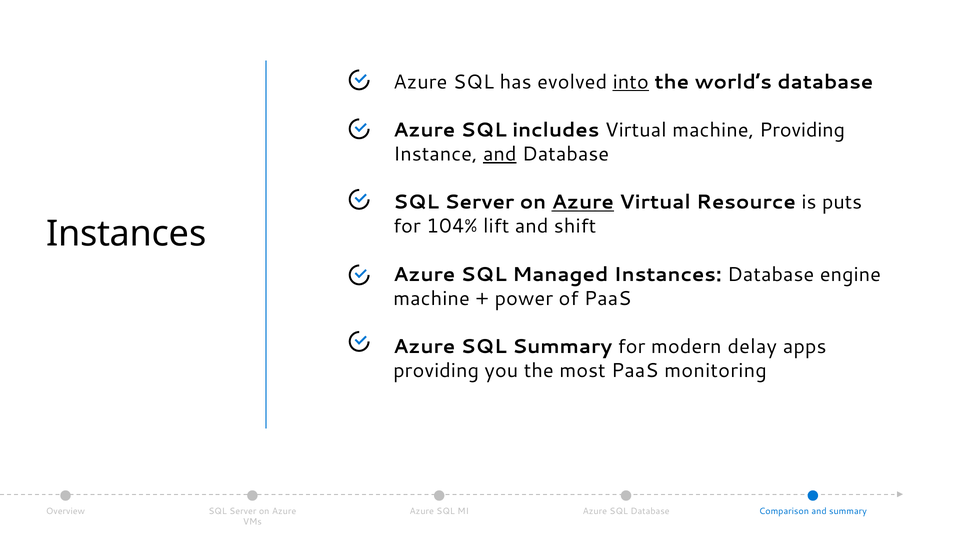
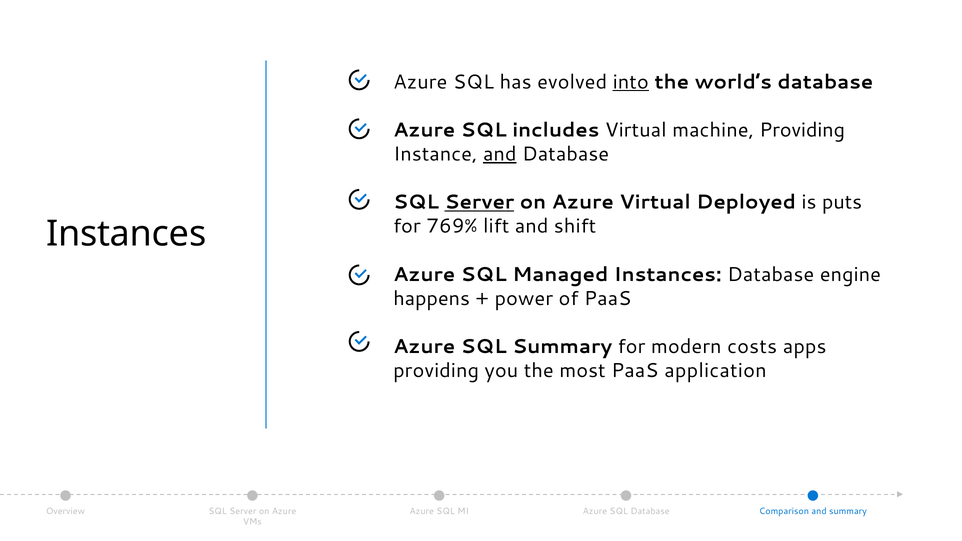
Server underline: none -> present (479, 202)
Azure underline: present -> none (583, 202)
Resource: Resource -> Deployed (746, 202)
104%: 104% -> 769% (452, 226)
machine: machine -> happens (432, 299)
delay: delay -> costs (752, 347)
monitoring: monitoring -> application (716, 371)
